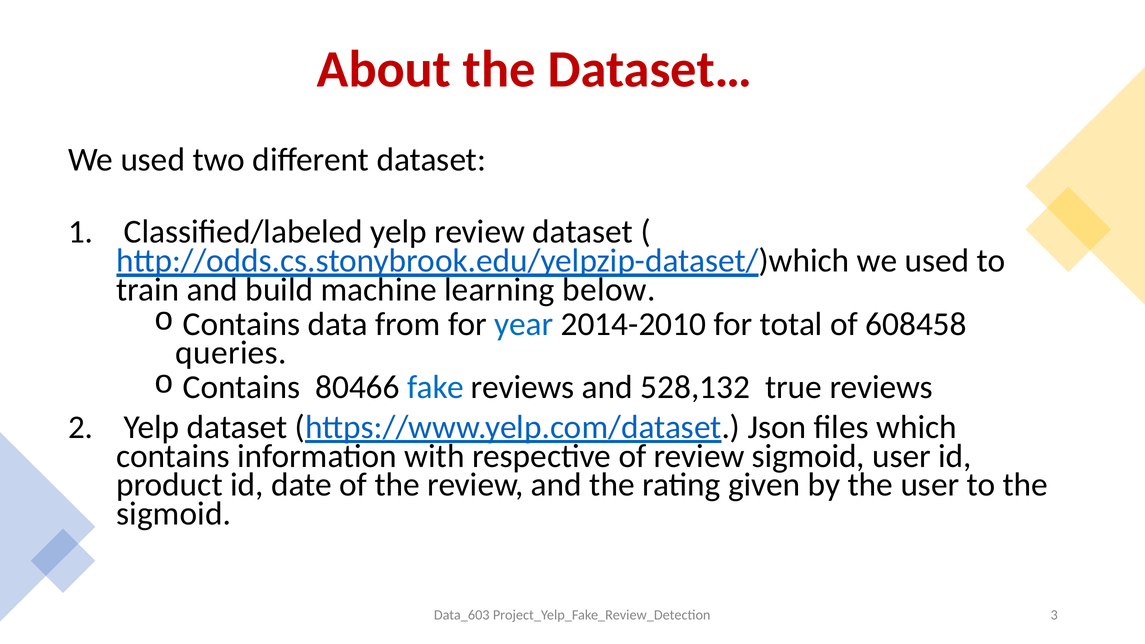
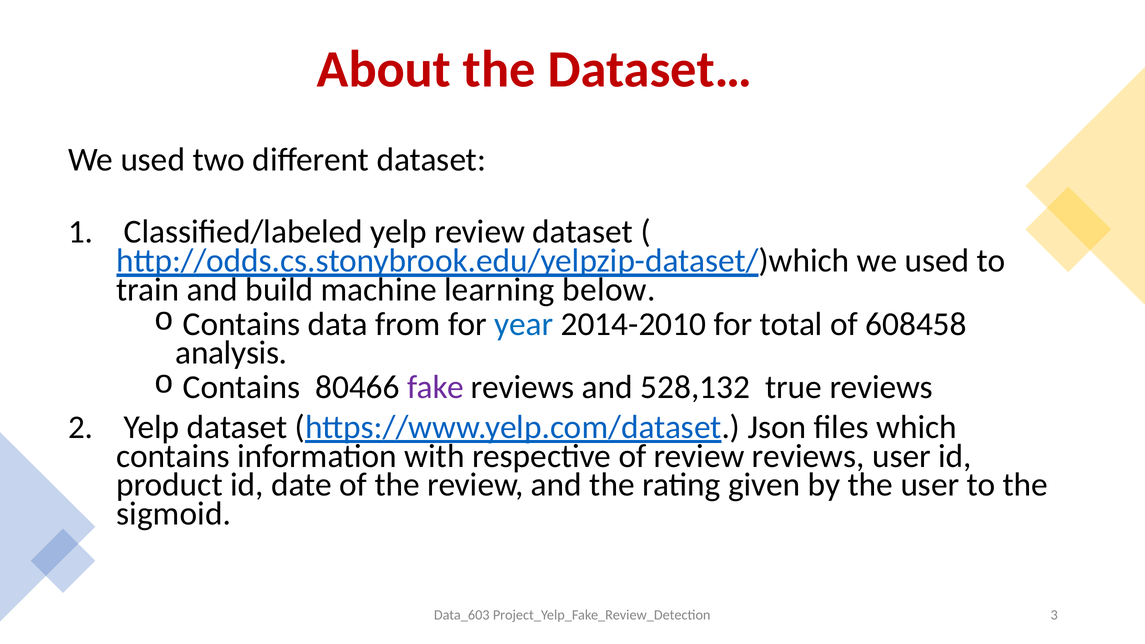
queries: queries -> analysis (231, 353)
fake colour: blue -> purple (436, 387)
review sigmoid: sigmoid -> reviews (808, 456)
